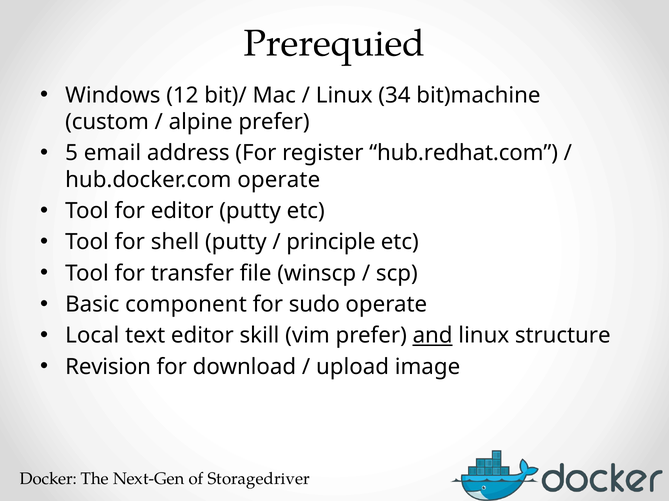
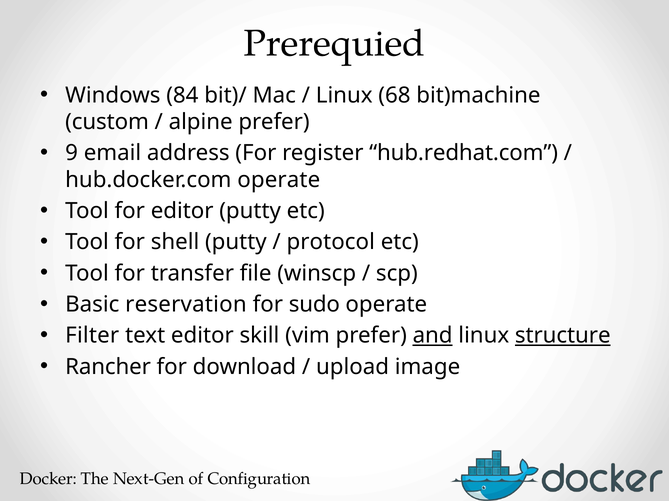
12: 12 -> 84 (182, 95)
34: 34 -> 68 (394, 95)
5: 5 -> 9 (72, 153)
principle: principle -> protocol (331, 242)
component: component -> reservation (186, 305)
Local: Local -> Filter (92, 336)
structure underline: none -> present (563, 336)
Revision: Revision -> Rancher (108, 367)
Storagedriver: Storagedriver -> Configuration (259, 480)
